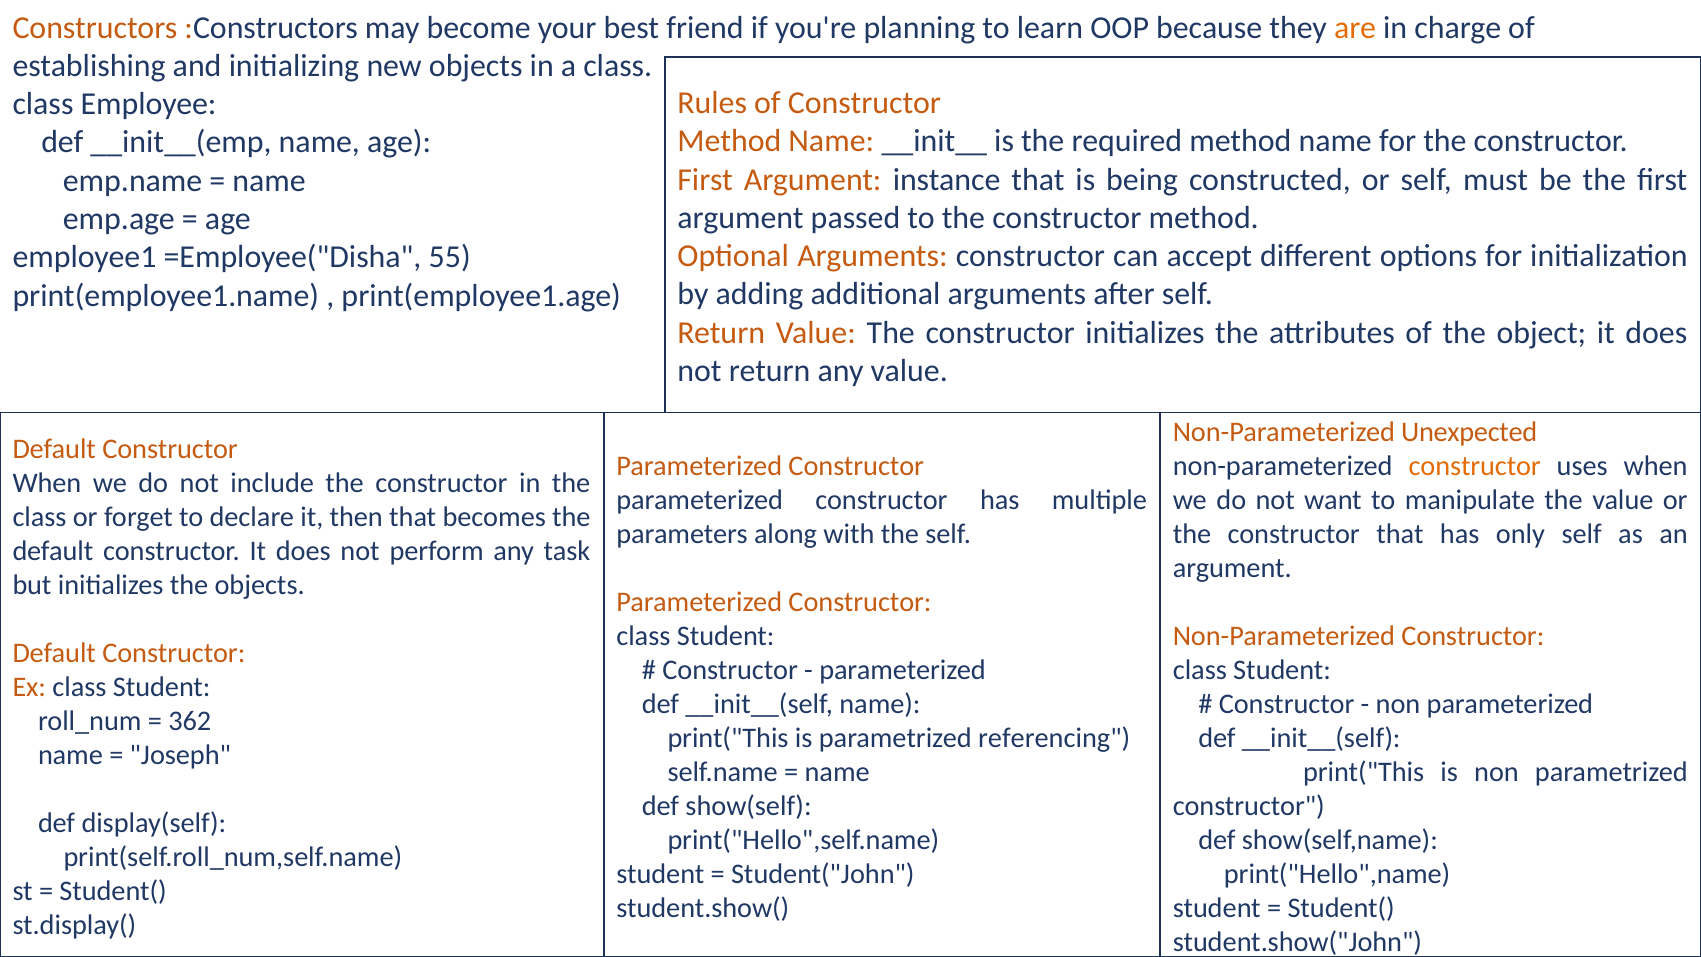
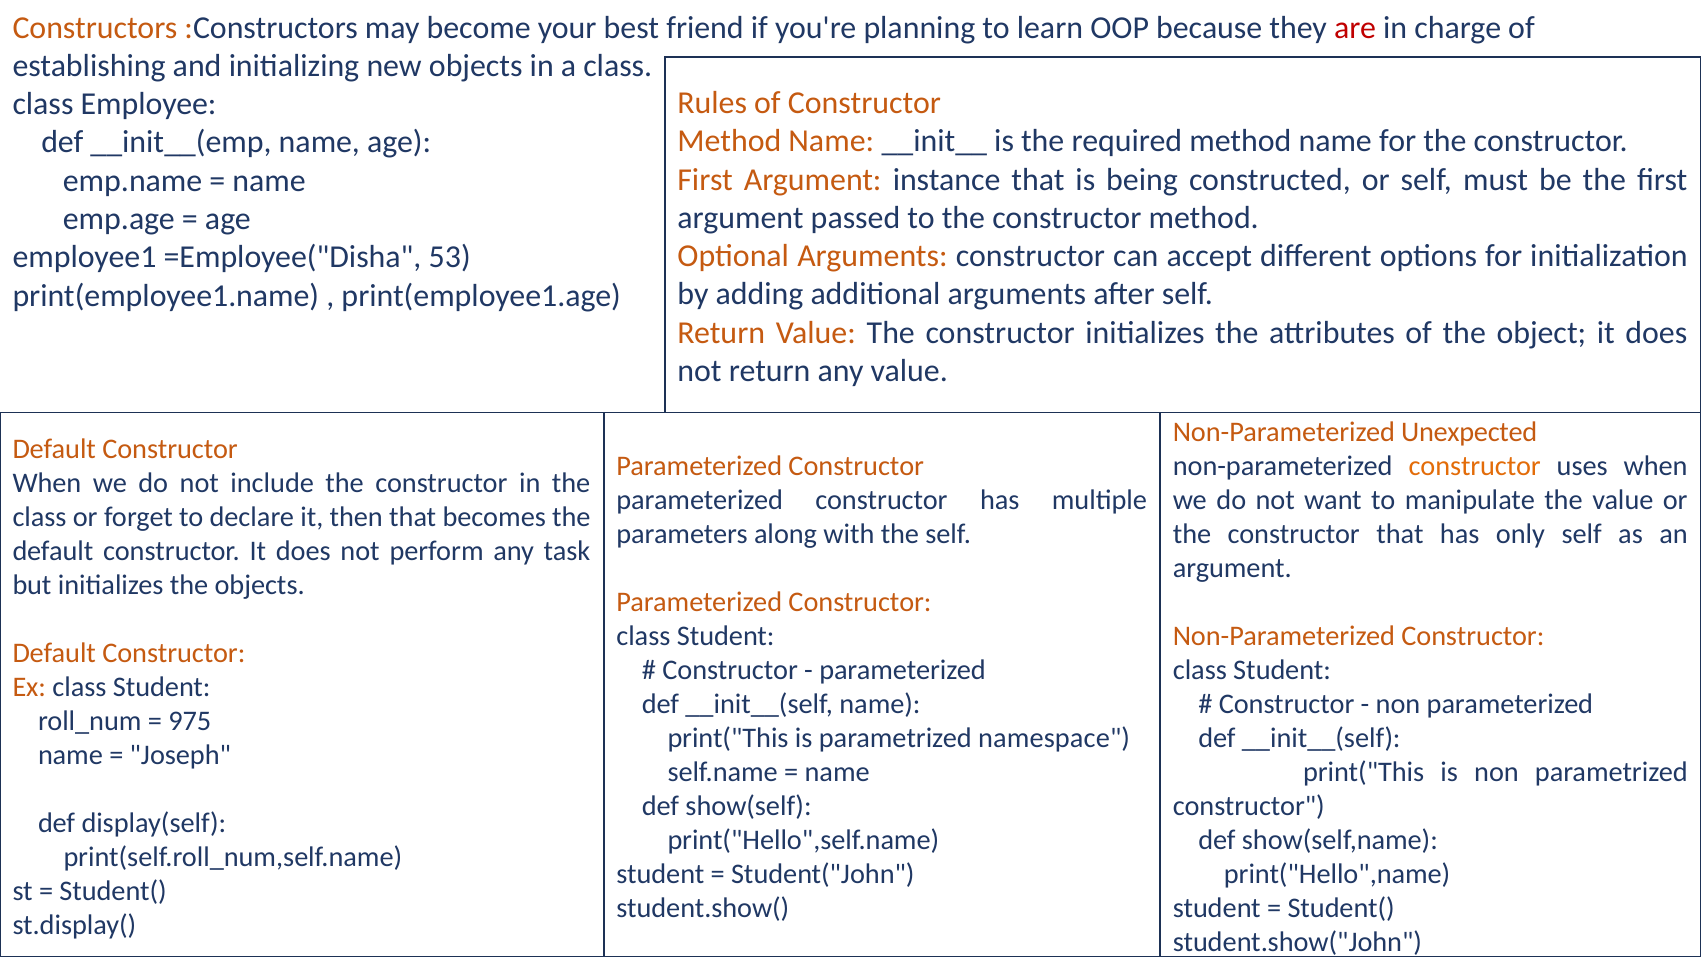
are colour: orange -> red (1355, 28)
55: 55 -> 53 (450, 257)
362: 362 -> 975 (190, 721)
referencing: referencing -> namespace (1054, 738)
